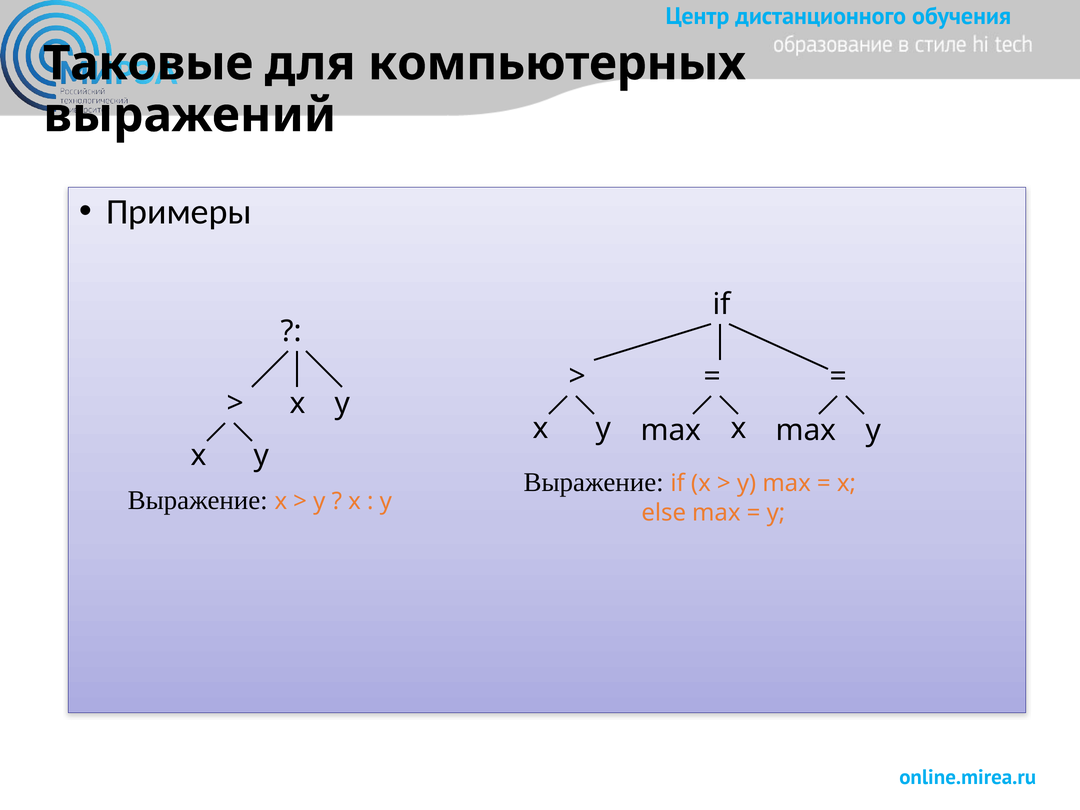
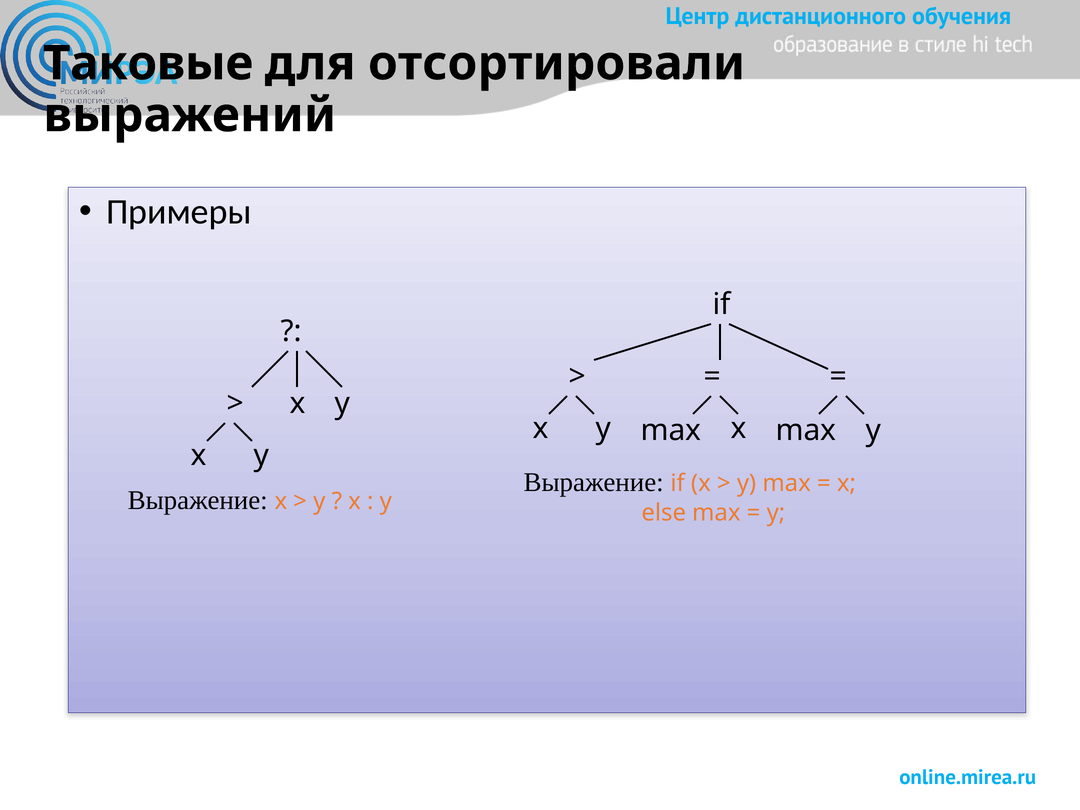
компьютерных: компьютерных -> отсортировали (557, 63)
